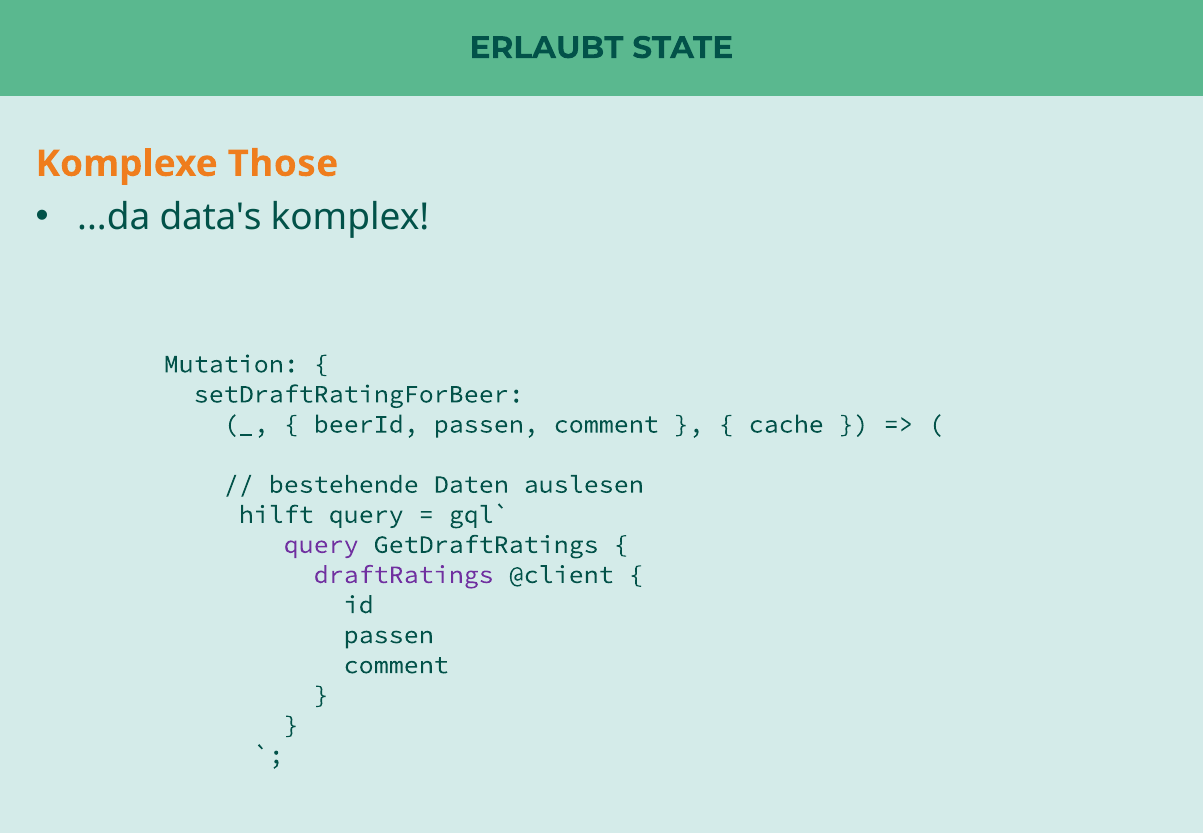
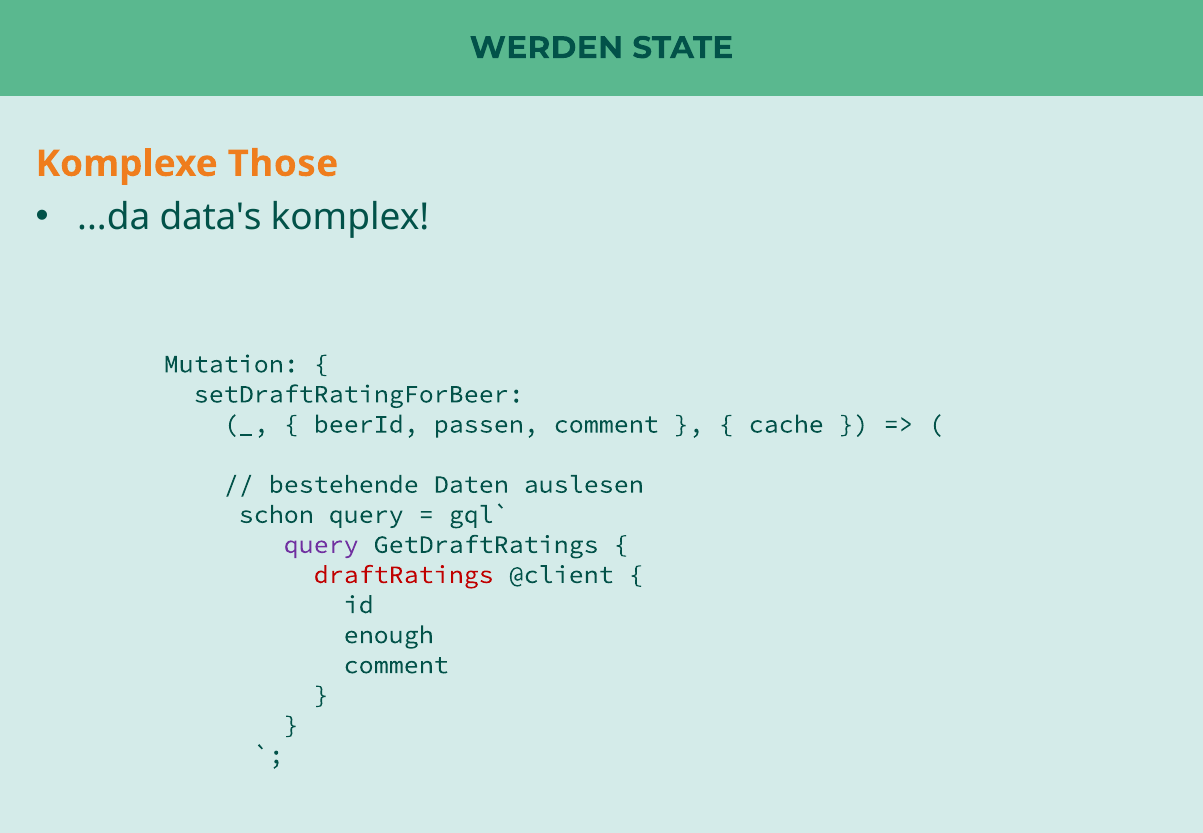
ERLAUBT: ERLAUBT -> WERDEN (546, 48)
hilft: hilft -> schon (276, 514)
draftRatings colour: purple -> red (404, 575)
passen: passen -> enough (389, 635)
